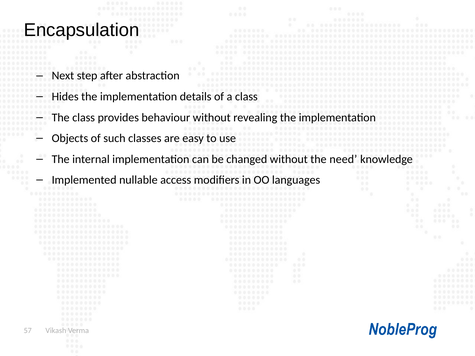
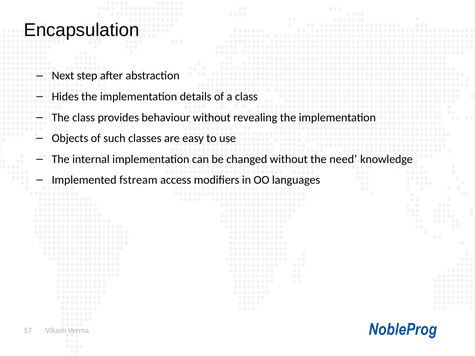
nullable: nullable -> fstream (138, 180)
